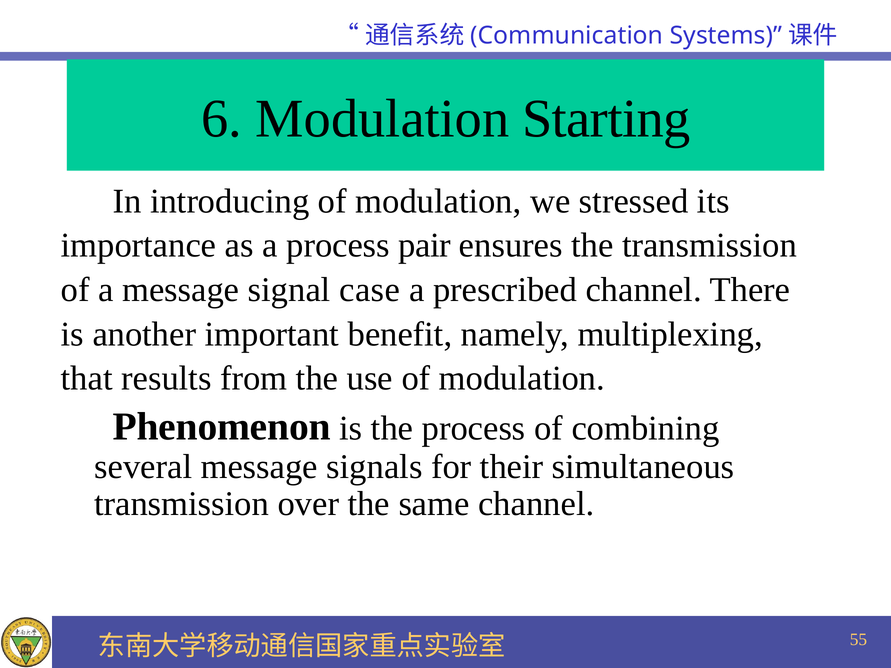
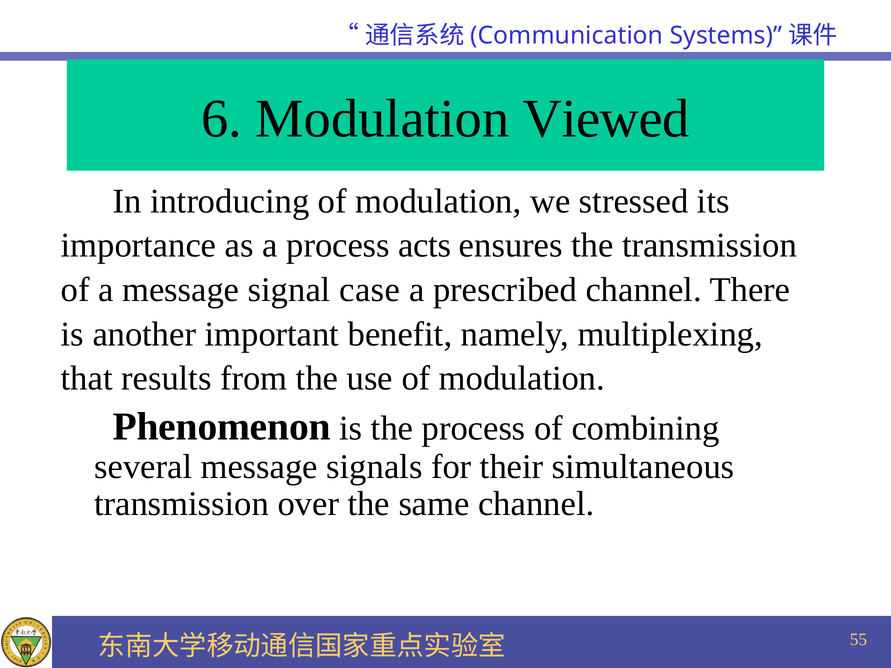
Starting: Starting -> Viewed (606, 119)
pair: pair -> acts (425, 246)
